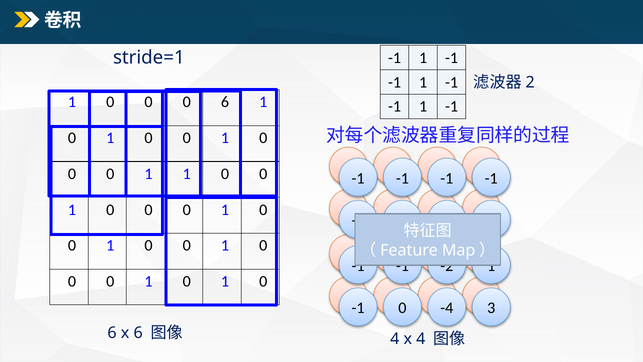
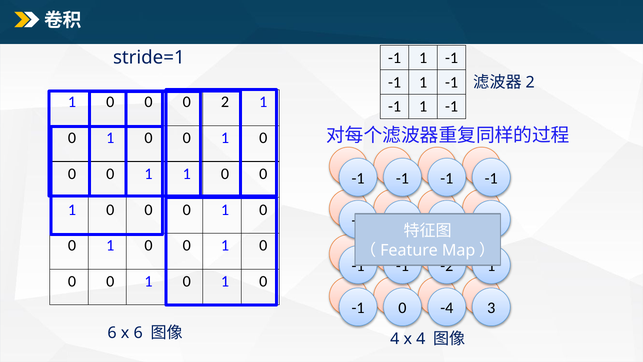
0 0 6: 6 -> 2 (225, 102)
